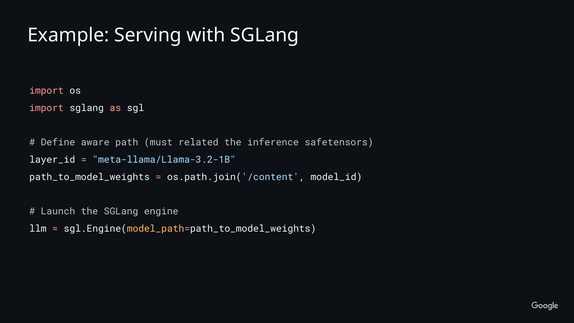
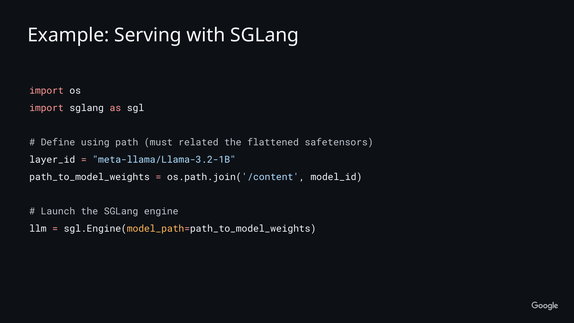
aware: aware -> using (95, 142)
inference: inference -> flattened (273, 142)
